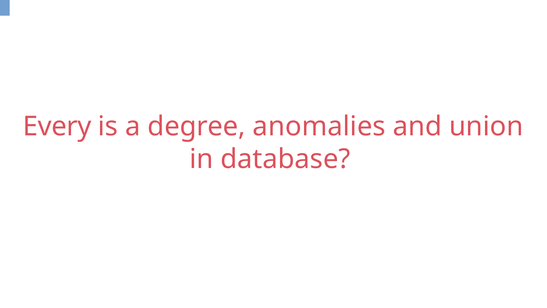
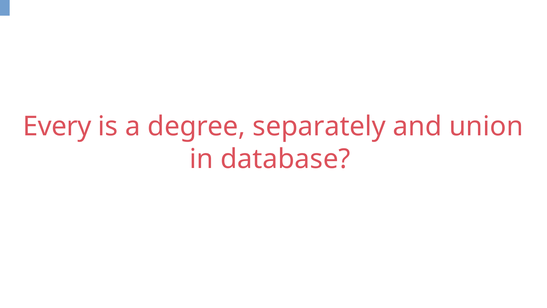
anomalies: anomalies -> separately (319, 126)
